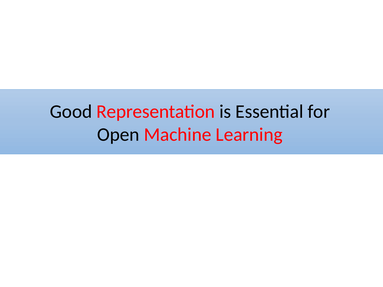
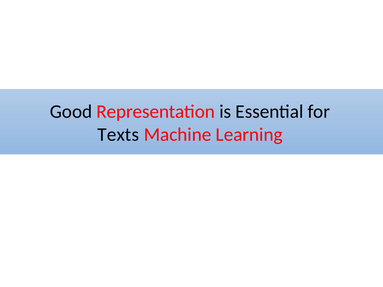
Open: Open -> Texts (118, 135)
